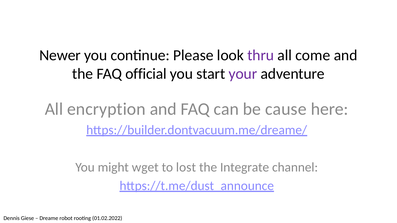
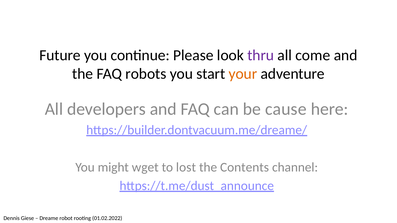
Newer: Newer -> Future (60, 55)
official: official -> robots (146, 74)
your colour: purple -> orange (243, 74)
encryption: encryption -> developers (106, 109)
Integrate: Integrate -> Contents (245, 167)
